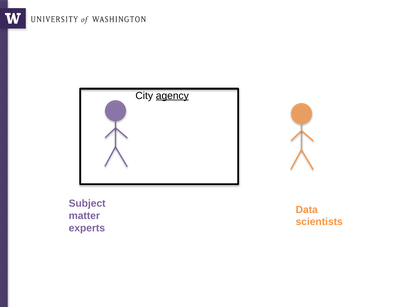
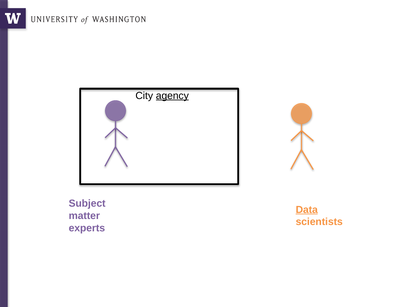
Data underline: none -> present (307, 209)
